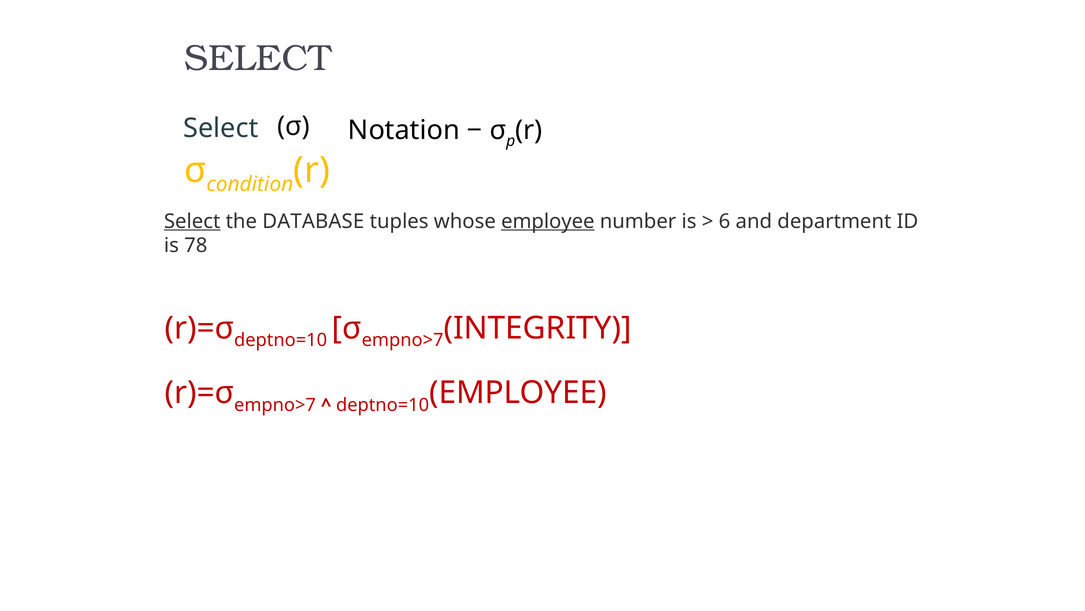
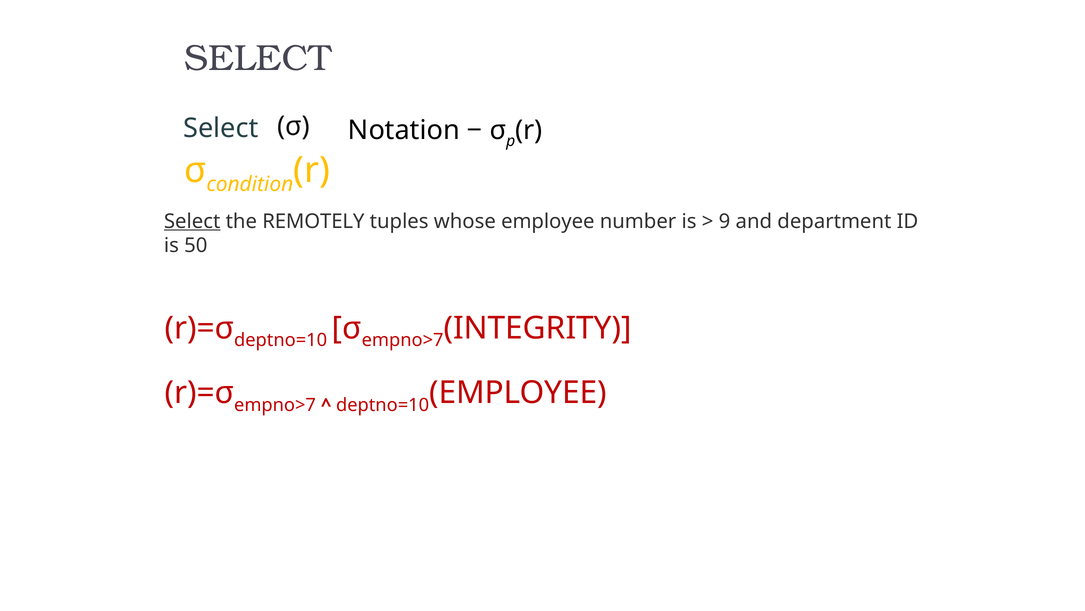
DATABASE: DATABASE -> REMOTELY (313, 221)
employee underline: present -> none (548, 221)
6: 6 -> 9 (725, 221)
78: 78 -> 50 (196, 245)
